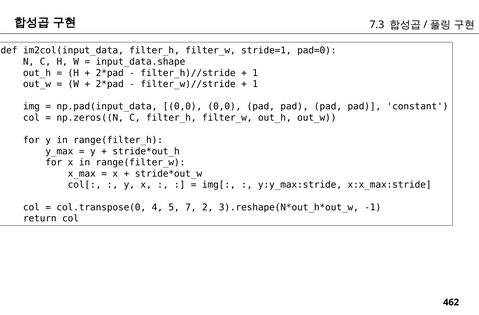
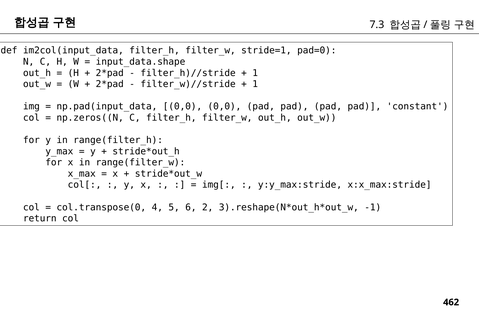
7: 7 -> 6 (191, 207)
